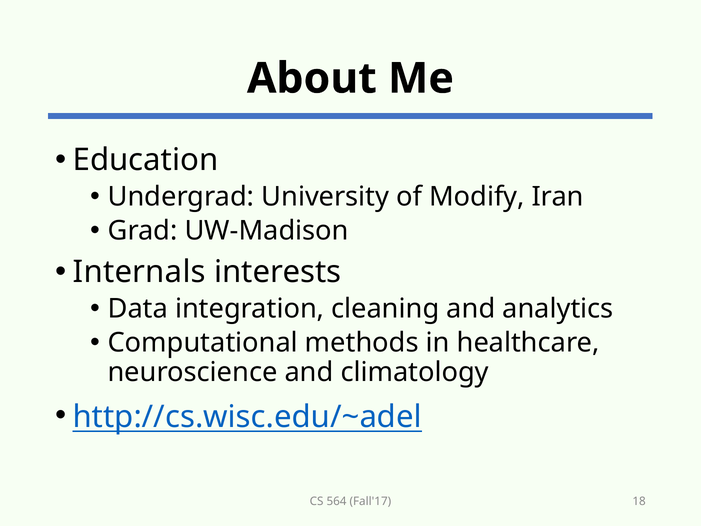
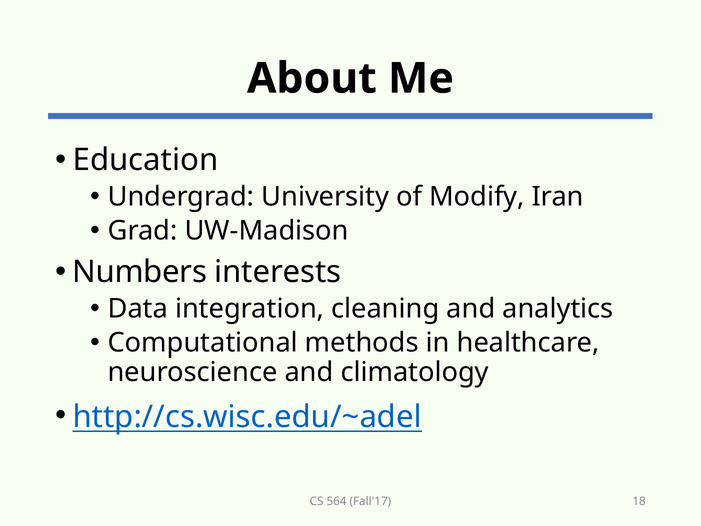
Internals: Internals -> Numbers (140, 272)
